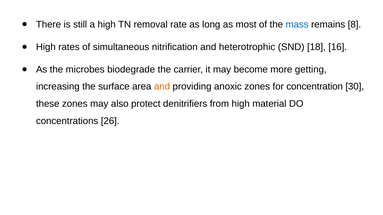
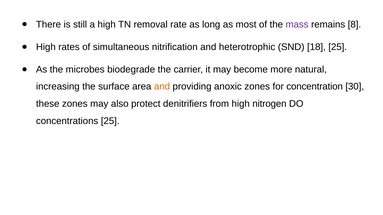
mass colour: blue -> purple (297, 24)
18 16: 16 -> 25 (338, 47)
getting: getting -> natural (311, 70)
material: material -> nitrogen (269, 104)
concentrations 26: 26 -> 25 (110, 121)
